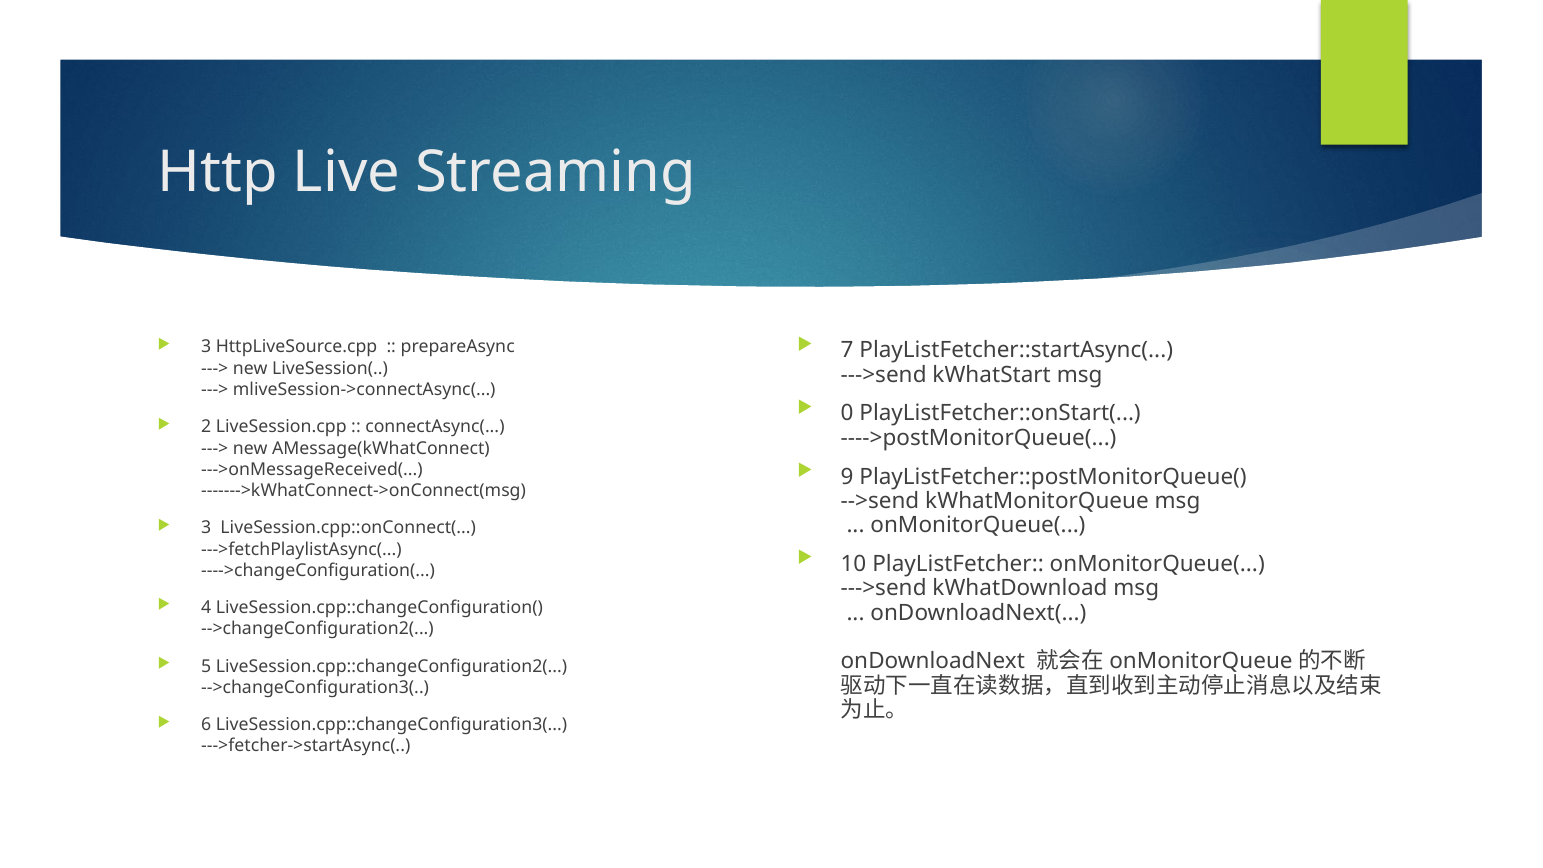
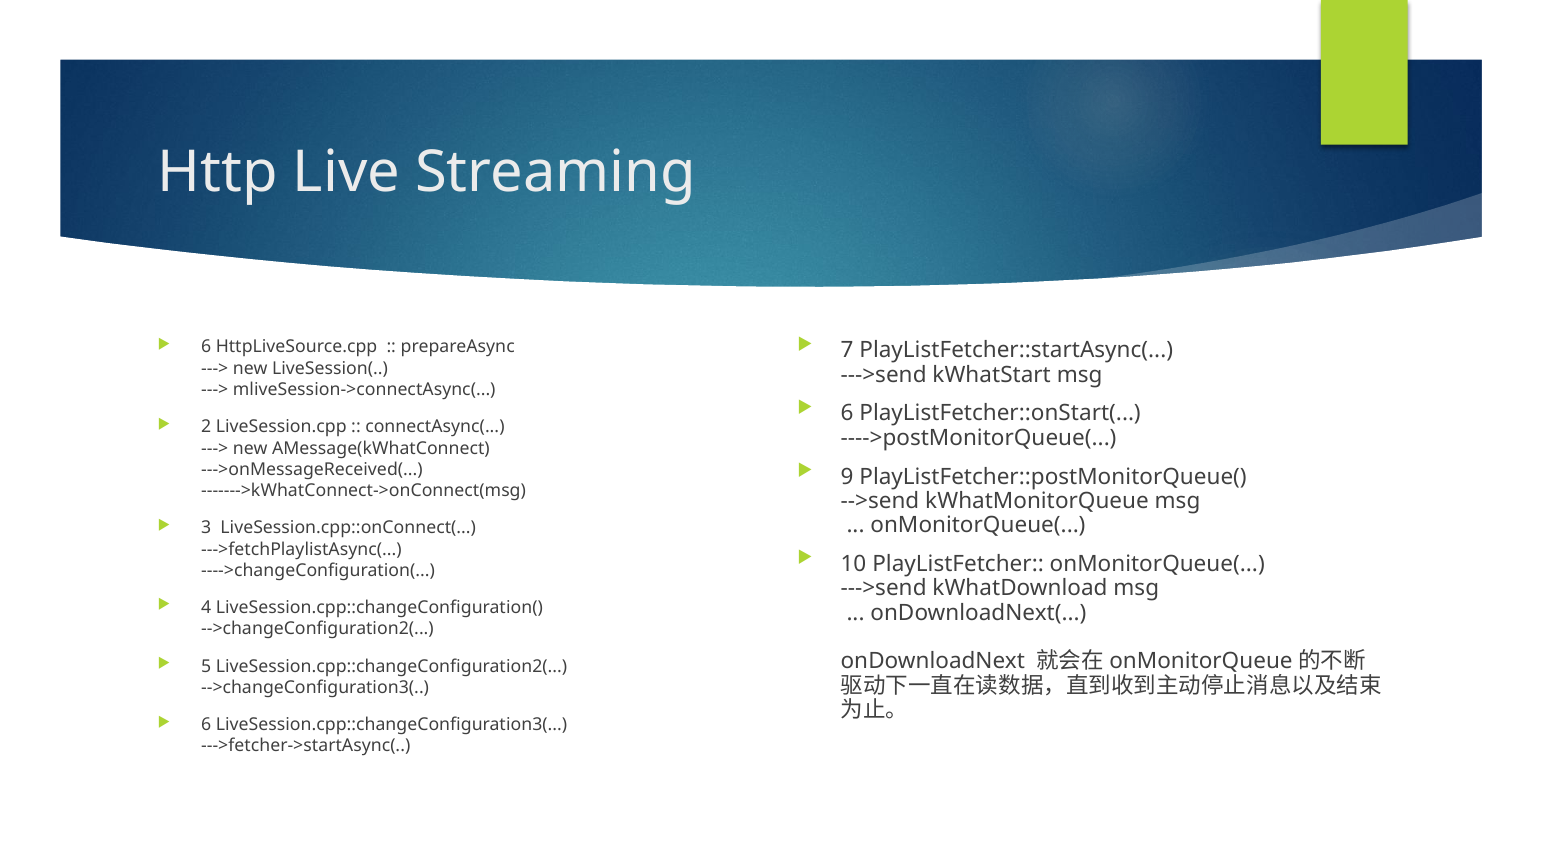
3: 3 -> 6 (206, 347)
0: 0 -> 6 (847, 413)
